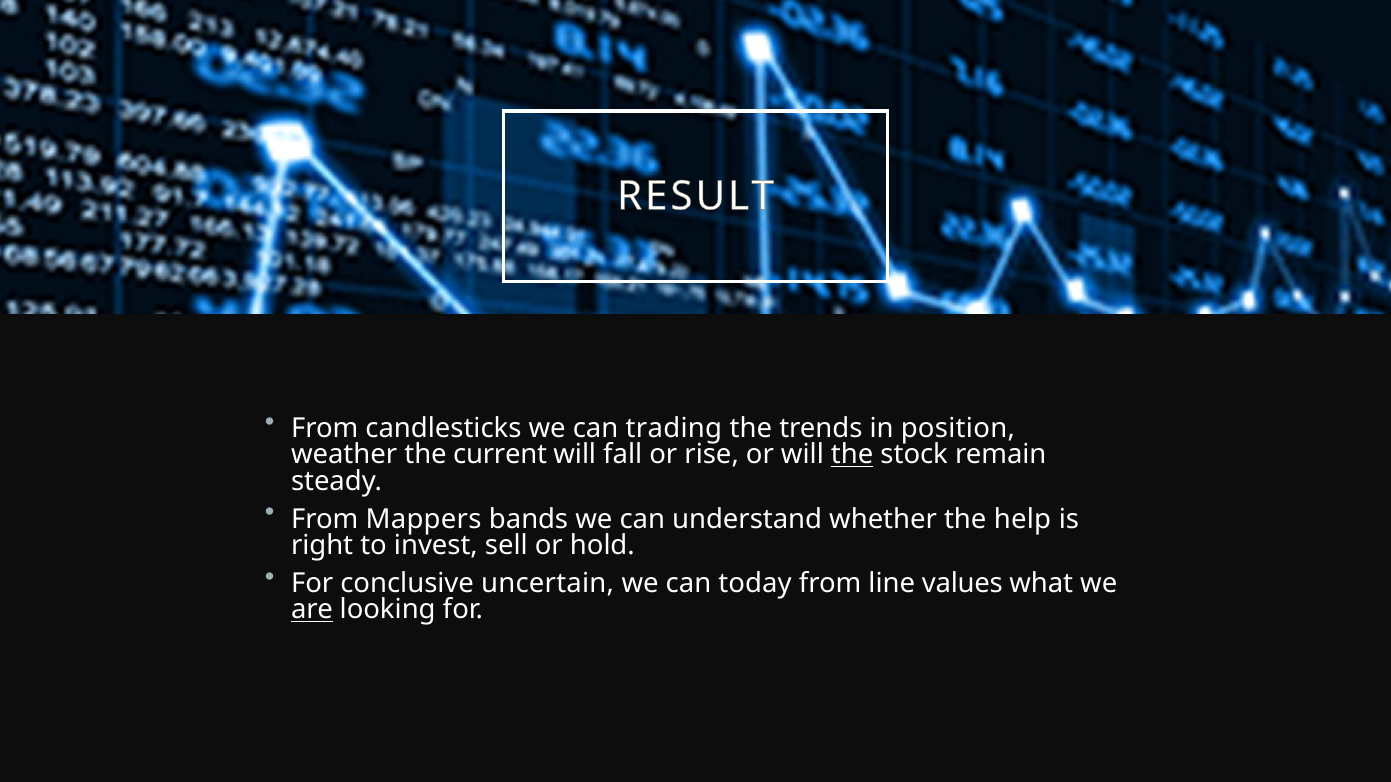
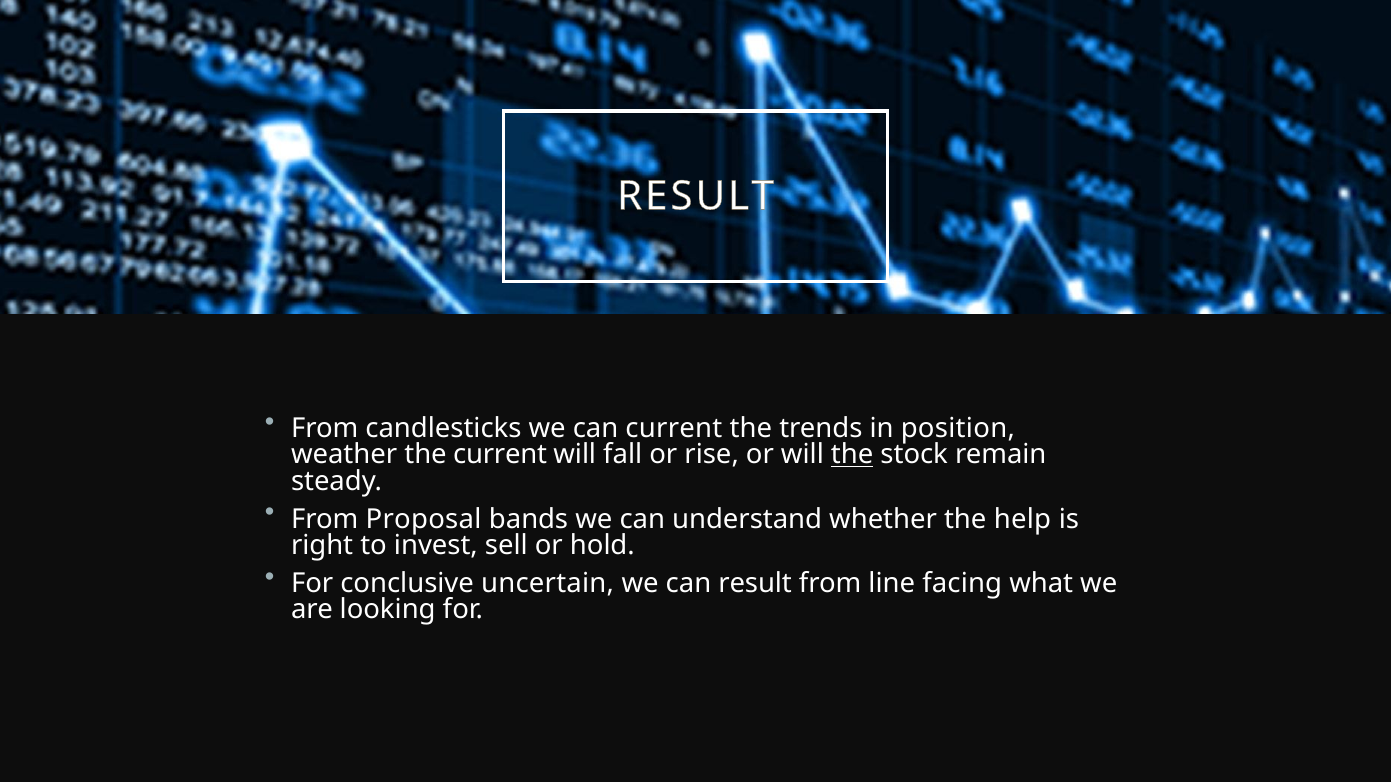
can trading: trading -> current (674, 428)
Mappers: Mappers -> Proposal (424, 519)
can today: today -> result (755, 584)
values: values -> facing (962, 584)
are underline: present -> none (312, 610)
